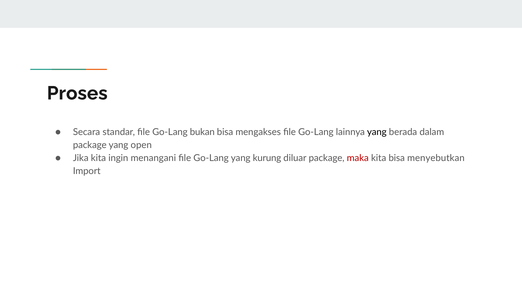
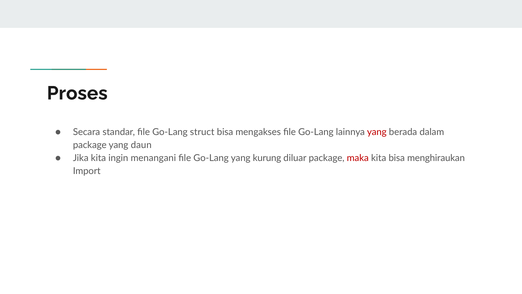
bukan: bukan -> struct (202, 132)
yang colour: black -> red (377, 132)
open: open -> daun (141, 145)
menyebutkan: menyebutkan -> menghiraukan (436, 158)
